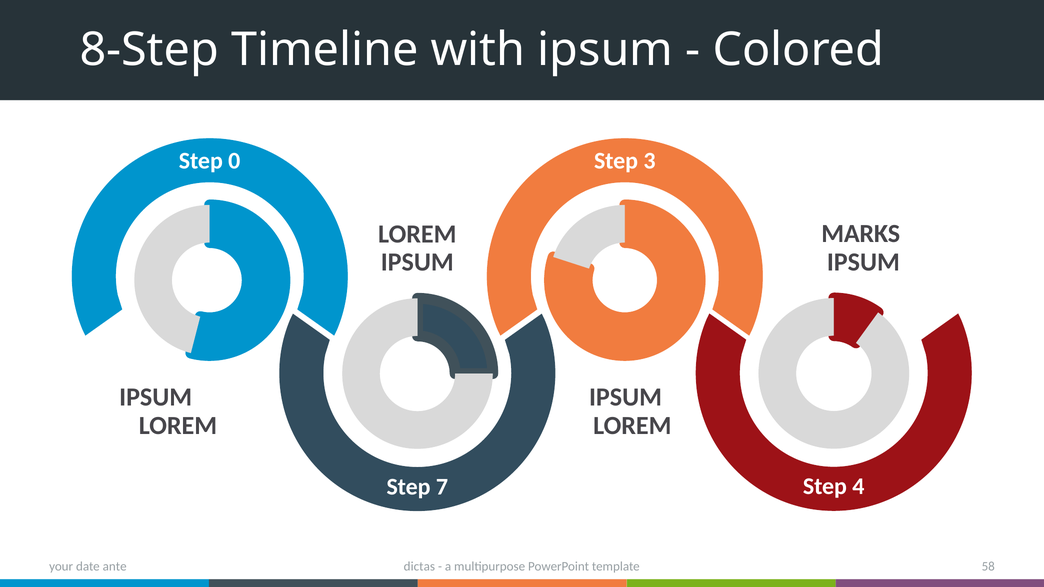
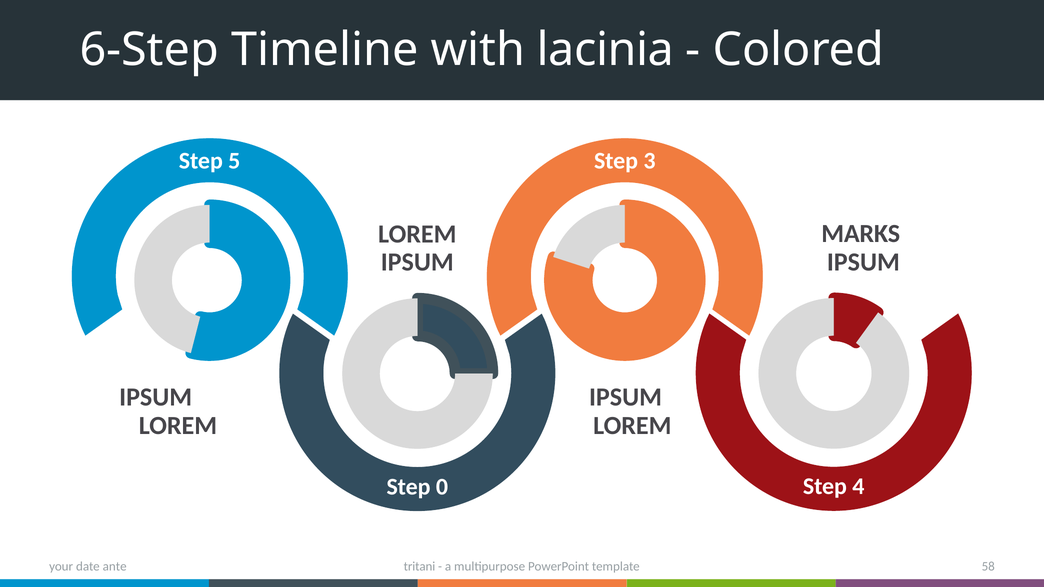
8-Step: 8-Step -> 6-Step (149, 50)
with ipsum: ipsum -> lacinia (605, 50)
0: 0 -> 5 (234, 161)
7: 7 -> 0 (442, 487)
dictas: dictas -> tritani (419, 566)
